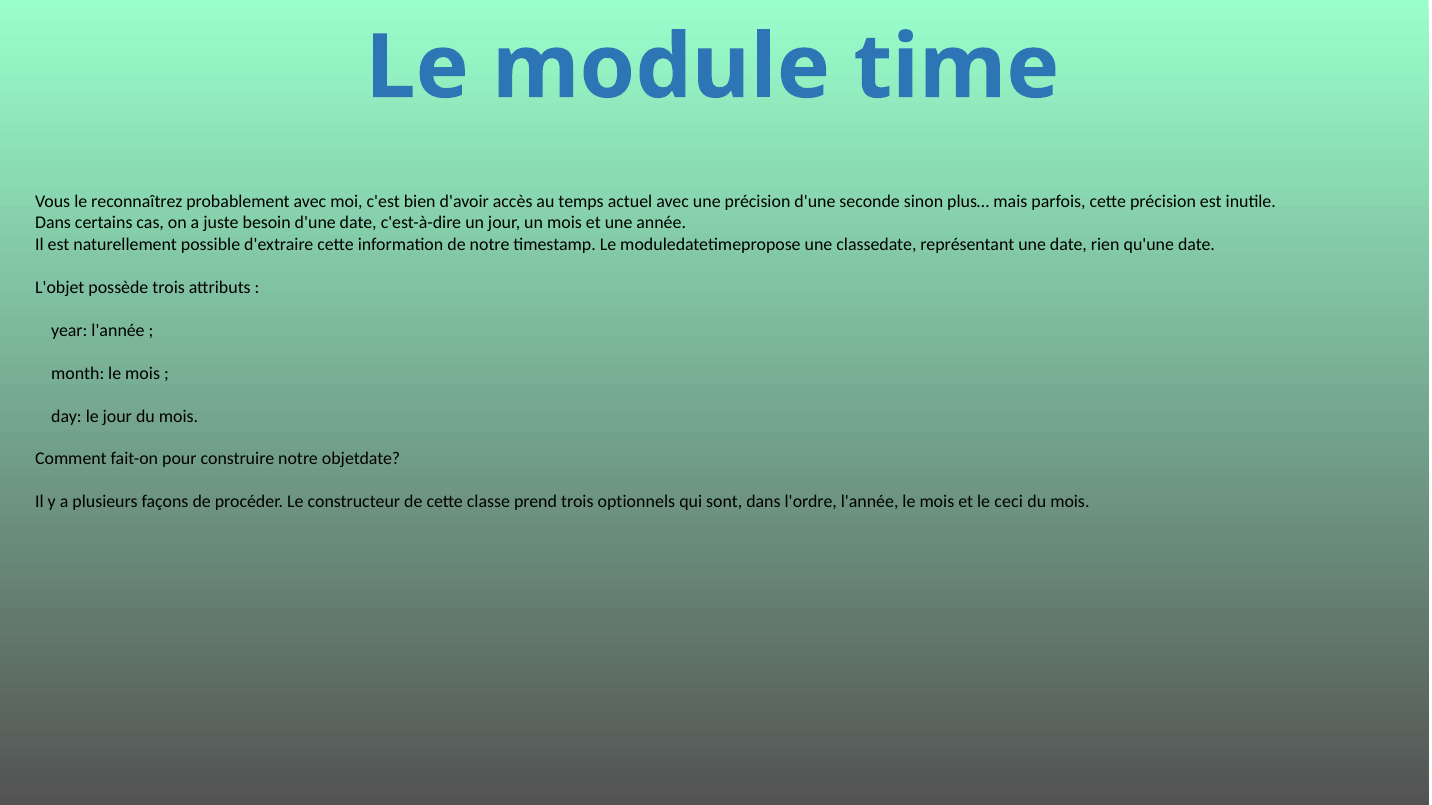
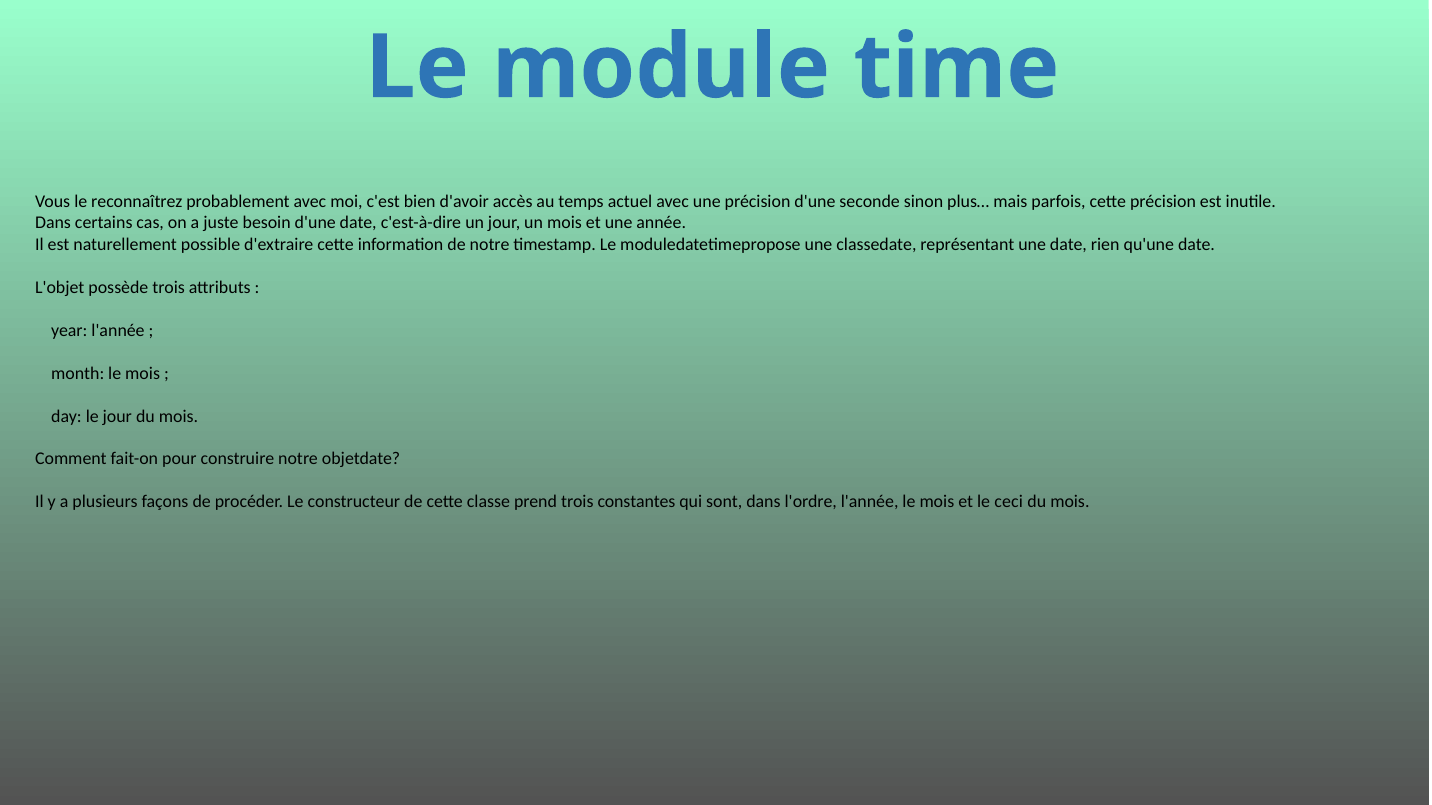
optionnels: optionnels -> constantes (636, 502)
